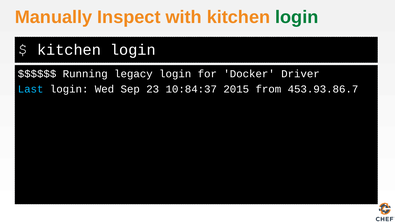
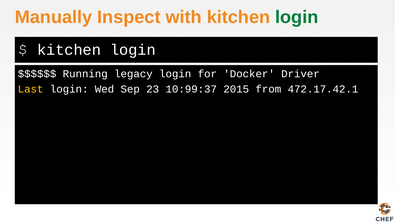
Last colour: light blue -> yellow (31, 89)
10:84:37: 10:84:37 -> 10:99:37 (191, 89)
453.93.86.7: 453.93.86.7 -> 472.17.42.1 (323, 89)
